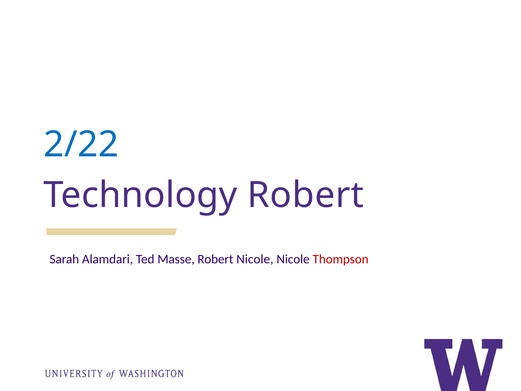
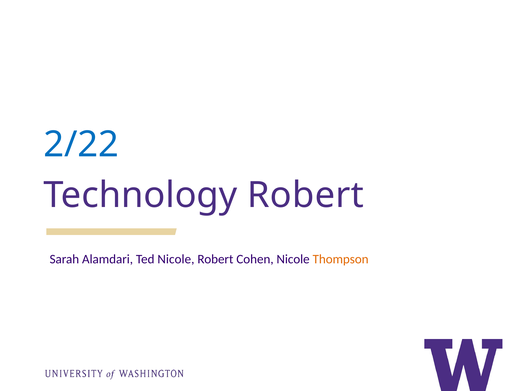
Ted Masse: Masse -> Nicole (176, 259)
Robert Nicole: Nicole -> Cohen (255, 259)
Thompson colour: red -> orange (341, 259)
